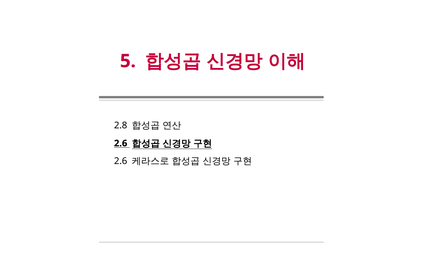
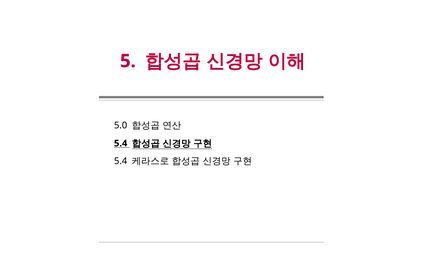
2.8: 2.8 -> 5.0 (121, 126)
2.6: 2.6 -> 5.4 (121, 144)
2.6: 2.6 -> 5.4 (121, 162)
